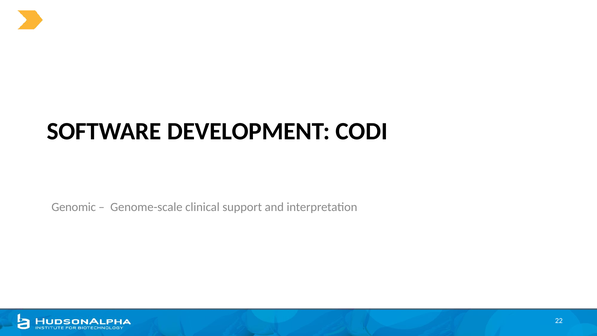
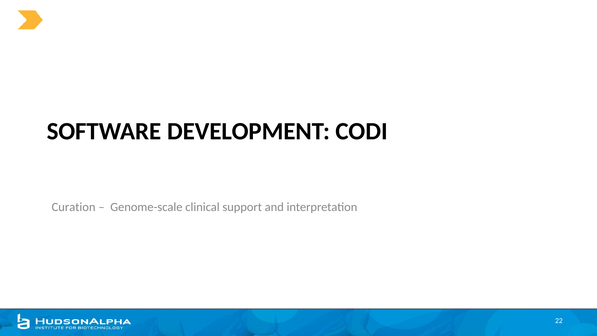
Genomic: Genomic -> Curation (74, 207)
